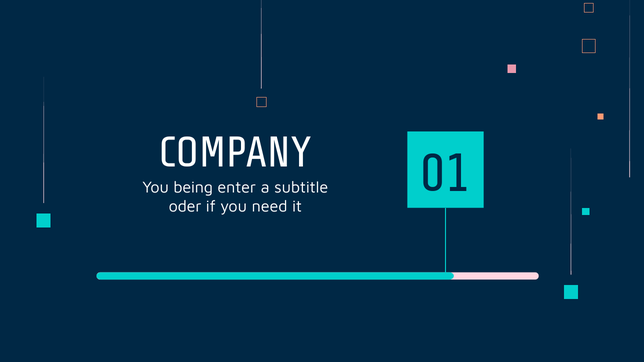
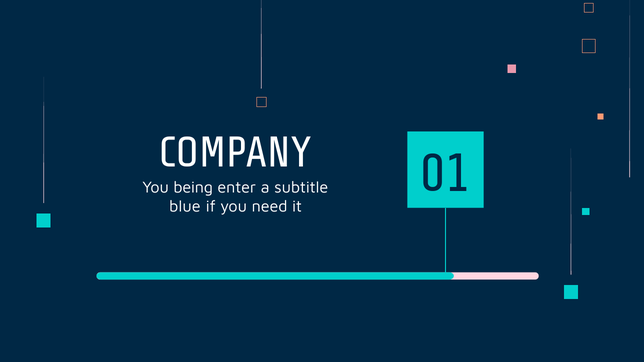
oder: oder -> blue (185, 207)
